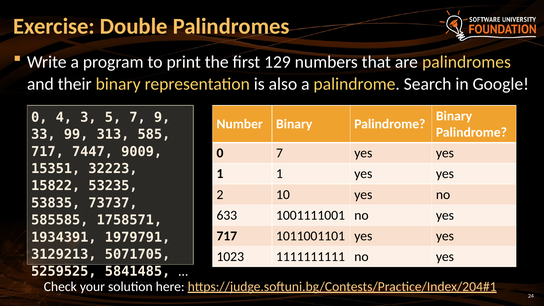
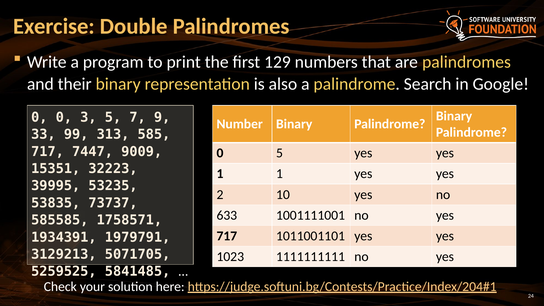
0 4: 4 -> 0 (64, 117)
0 7: 7 -> 5 (280, 153)
15822: 15822 -> 39995 (56, 186)
